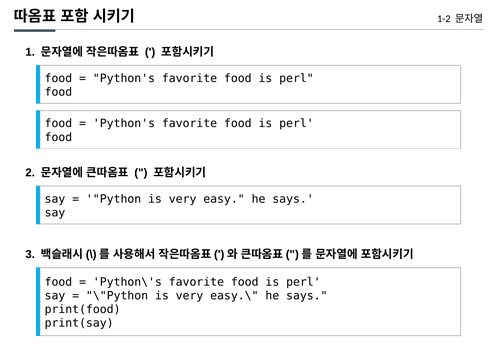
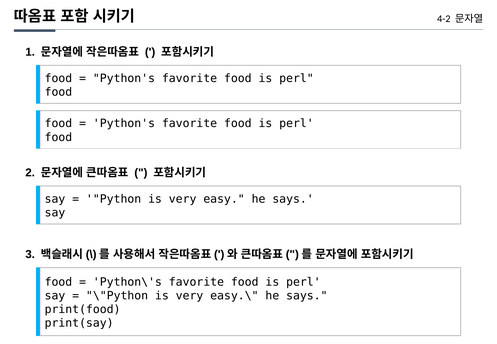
1-2: 1-2 -> 4-2 (444, 19)
